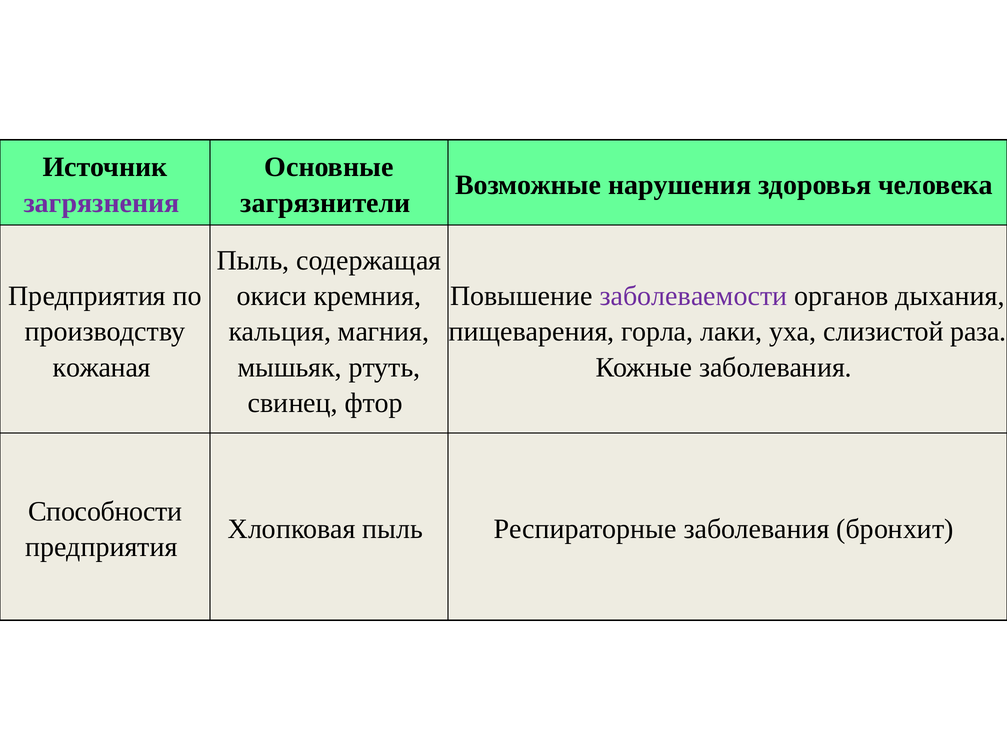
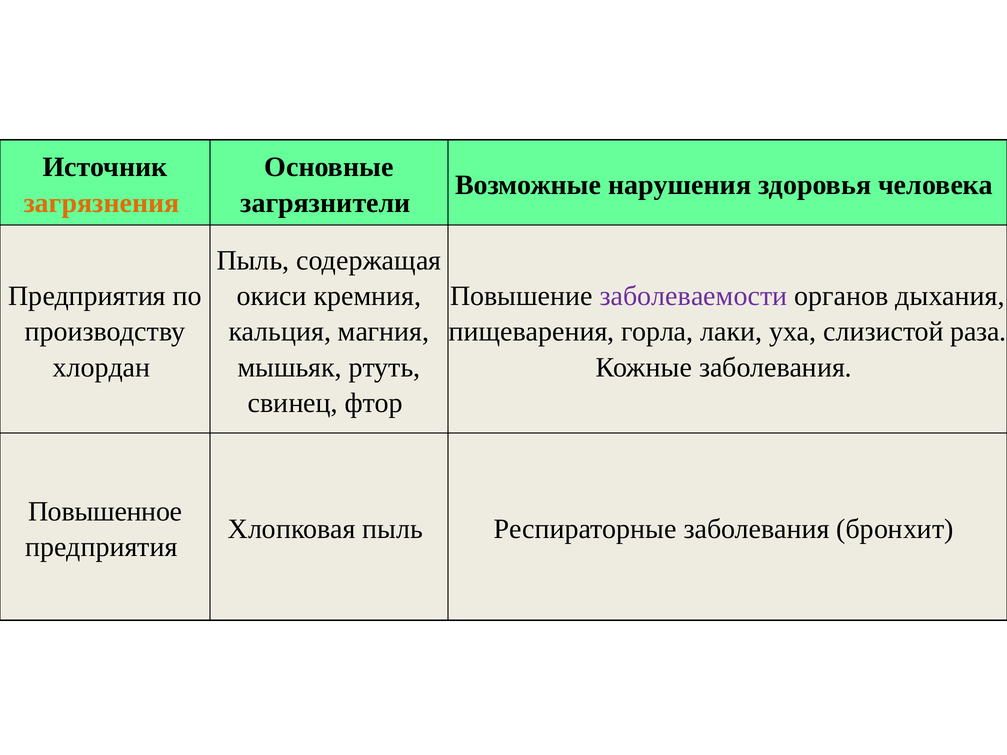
загрязнения colour: purple -> orange (102, 203)
кожаная: кожаная -> хлордан (102, 367)
Способности: Способности -> Повышенное (105, 512)
